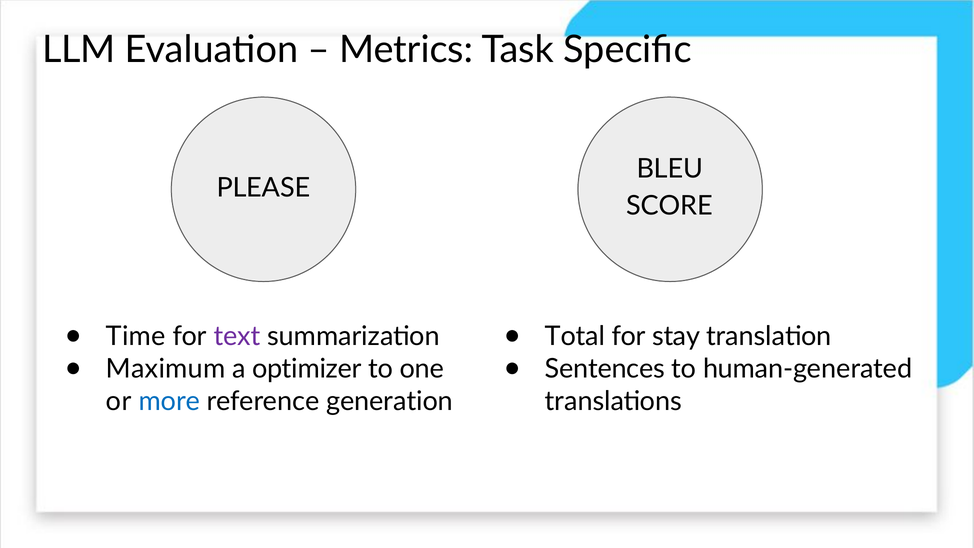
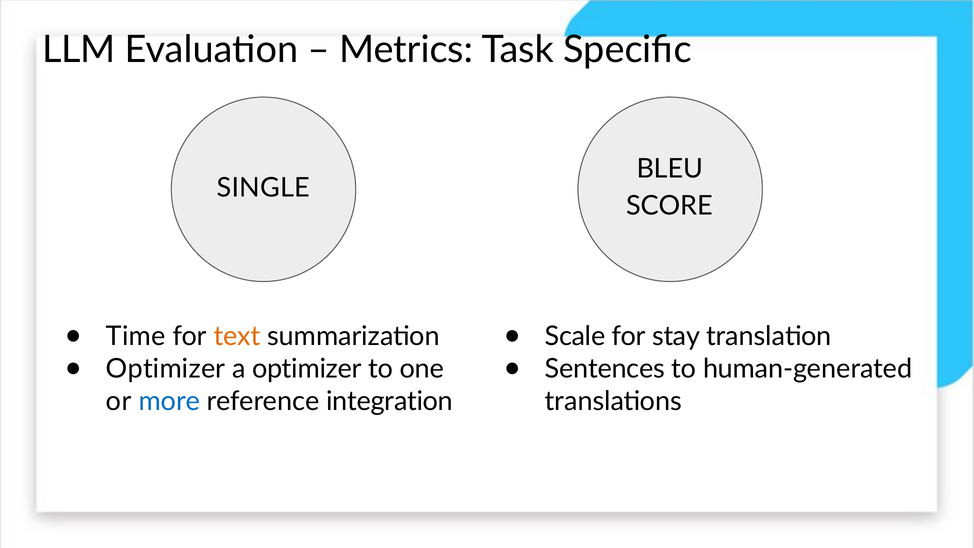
PLEASE: PLEASE -> SINGLE (263, 188)
text colour: purple -> orange (237, 336)
Total: Total -> Scale (575, 336)
Maximum: Maximum -> Optimizer (166, 369)
generation: generation -> integration (390, 401)
